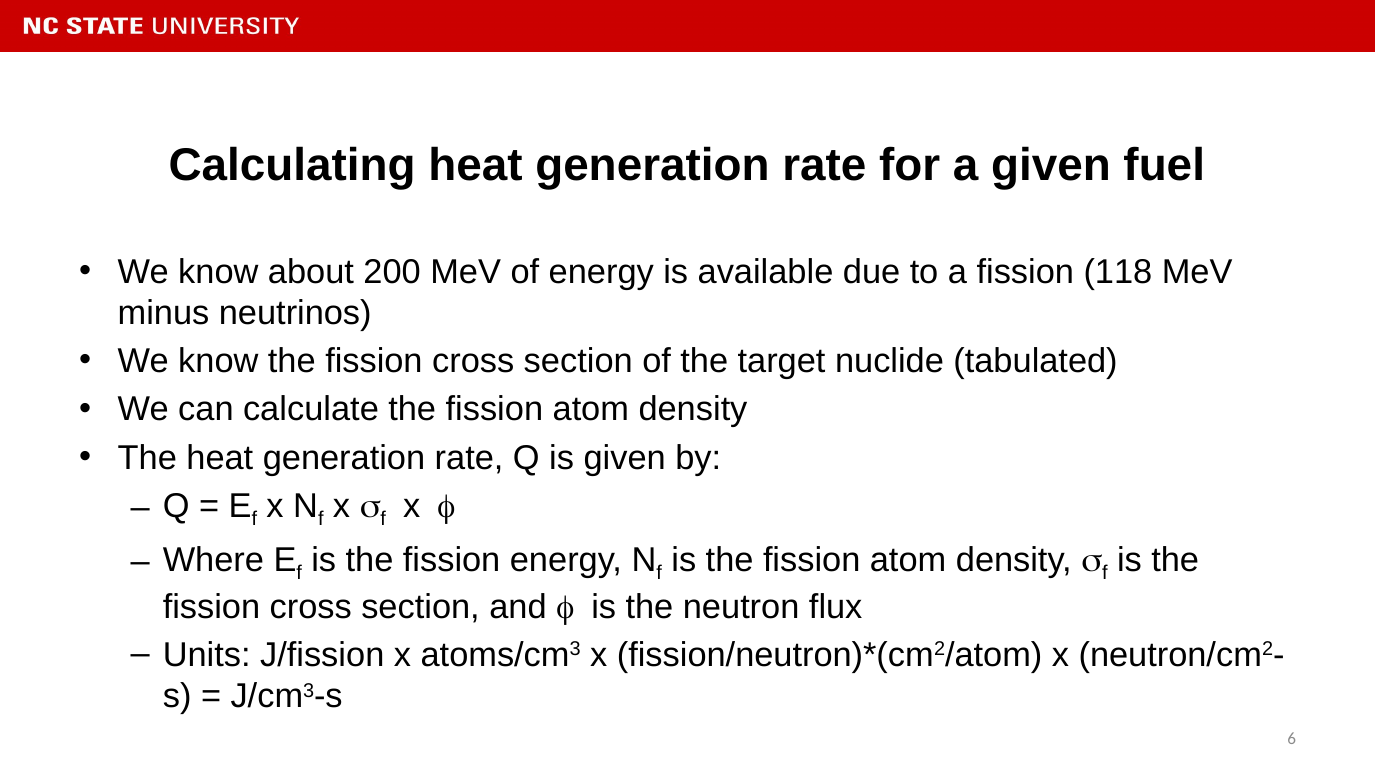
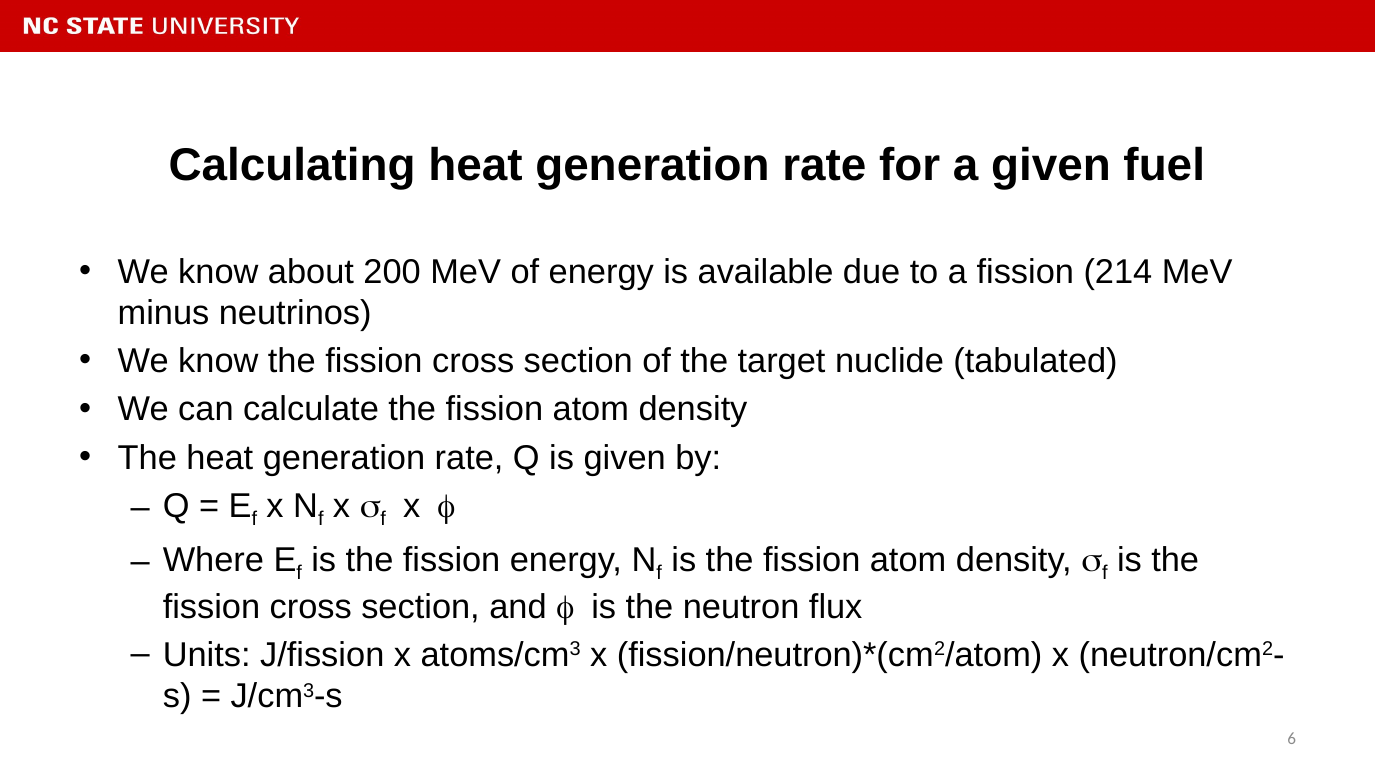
118: 118 -> 214 (1118, 272)
